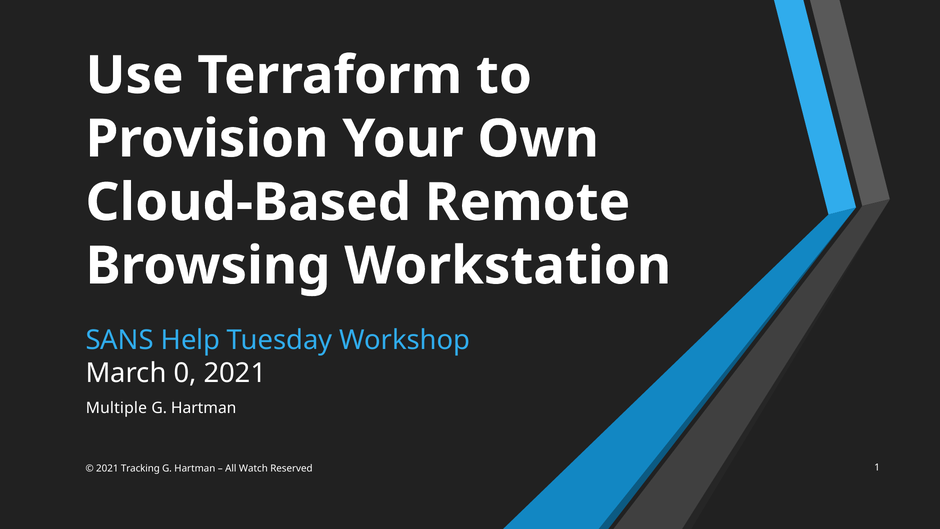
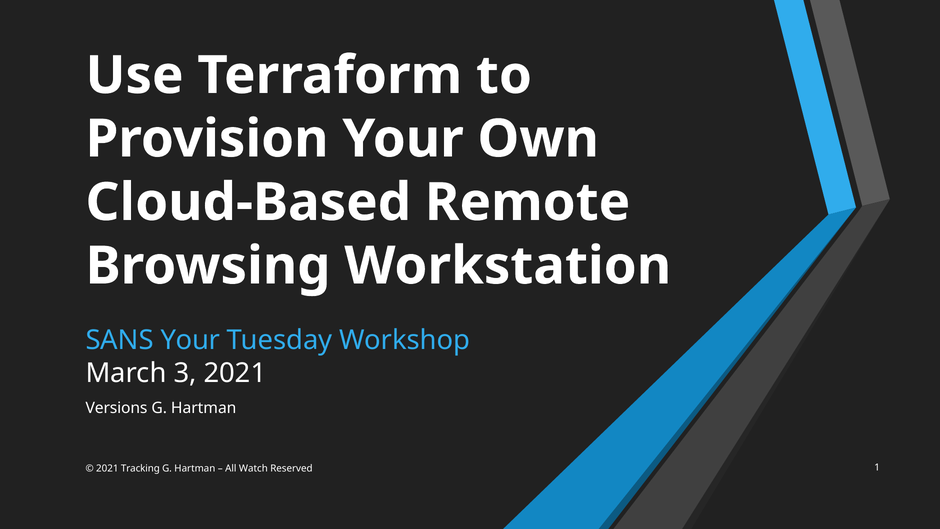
SANS Help: Help -> Your (191, 340)
0: 0 -> 3 (185, 373)
Multiple: Multiple -> Versions (117, 408)
